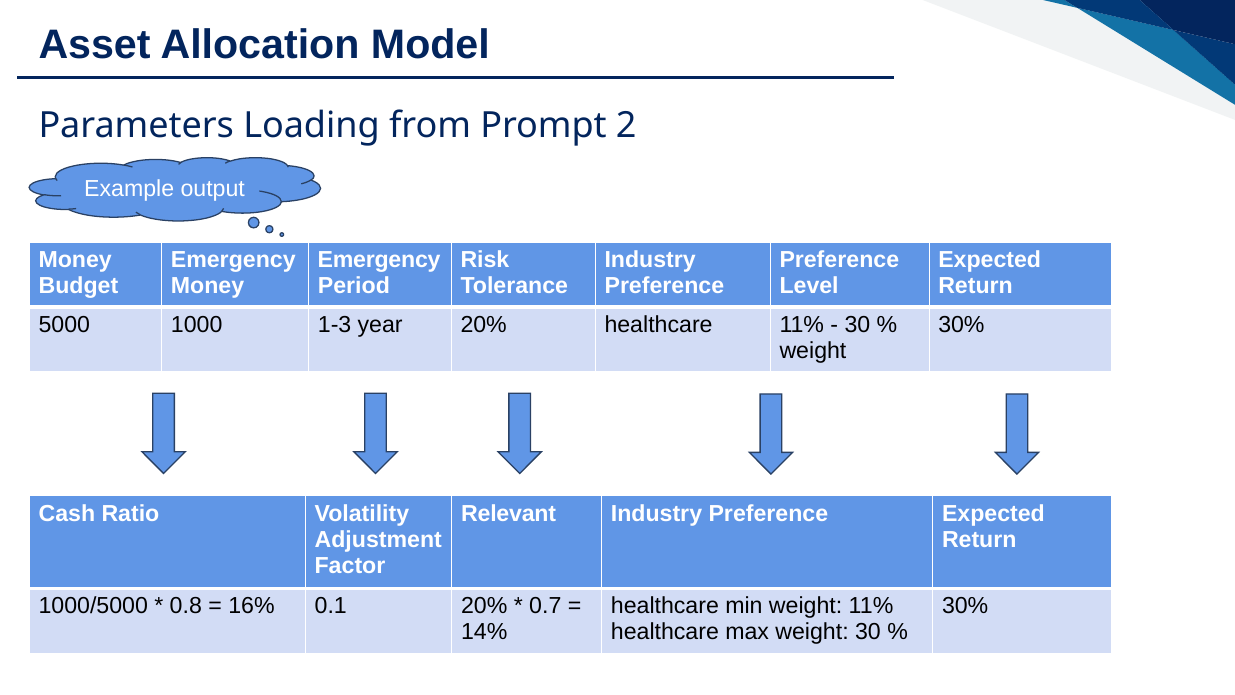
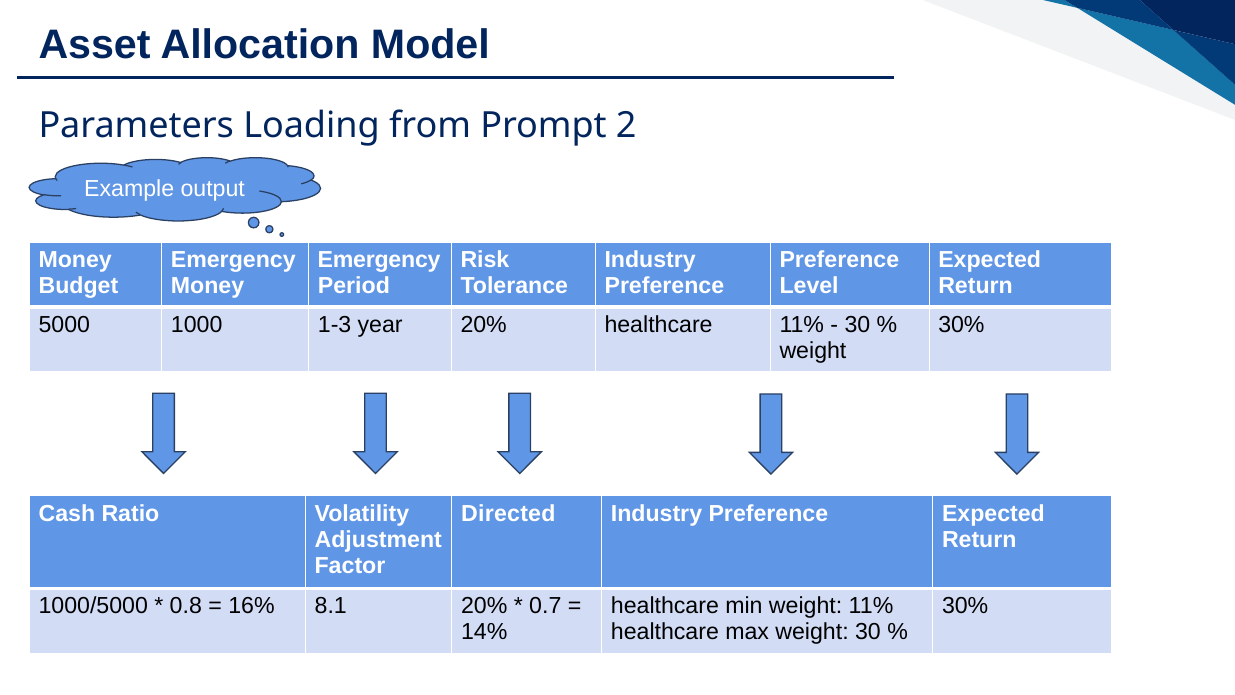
Relevant: Relevant -> Directed (508, 513)
0.1: 0.1 -> 8.1 (331, 606)
